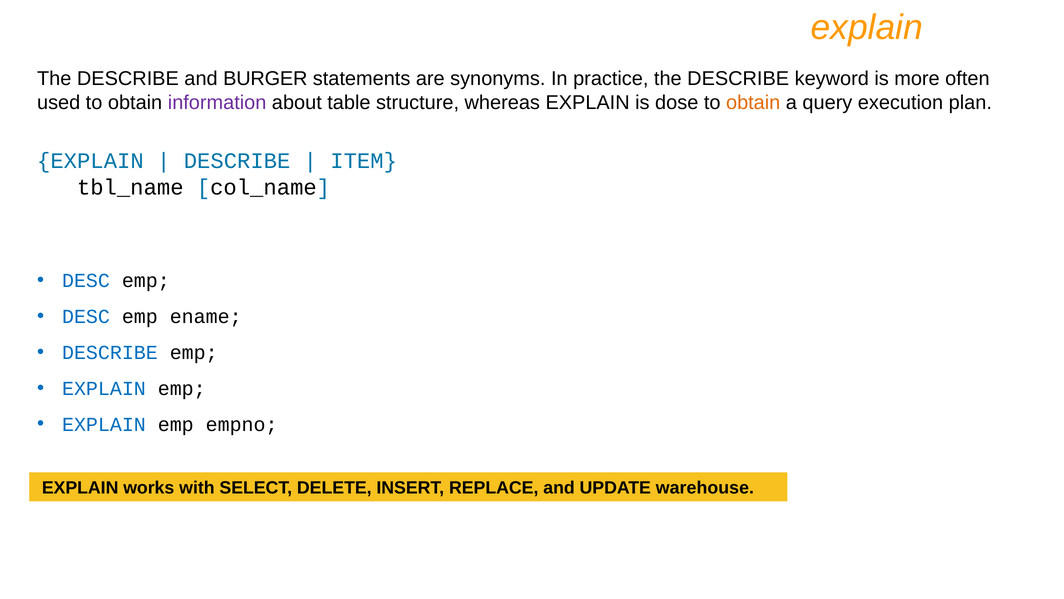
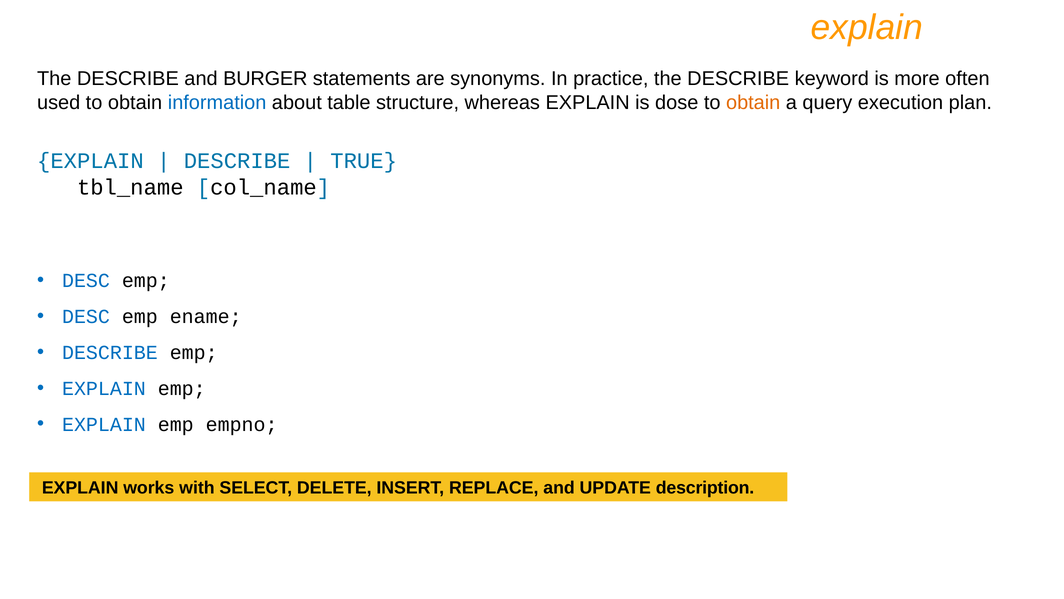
information colour: purple -> blue (217, 103)
ITEM: ITEM -> TRUE (364, 161)
warehouse: warehouse -> description (705, 488)
